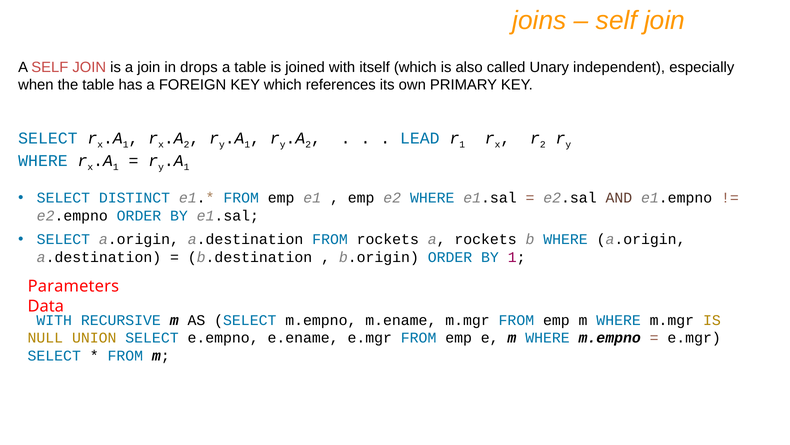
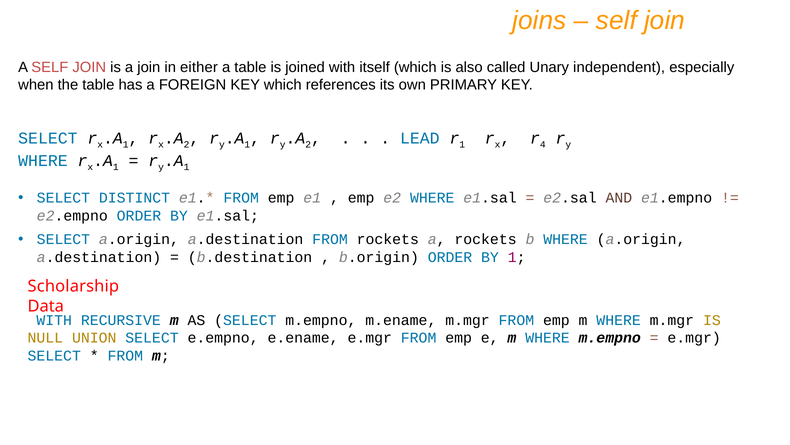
drops: drops -> either (199, 67)
2: 2 -> 4 (543, 145)
Parameters: Parameters -> Scholarship (73, 286)
